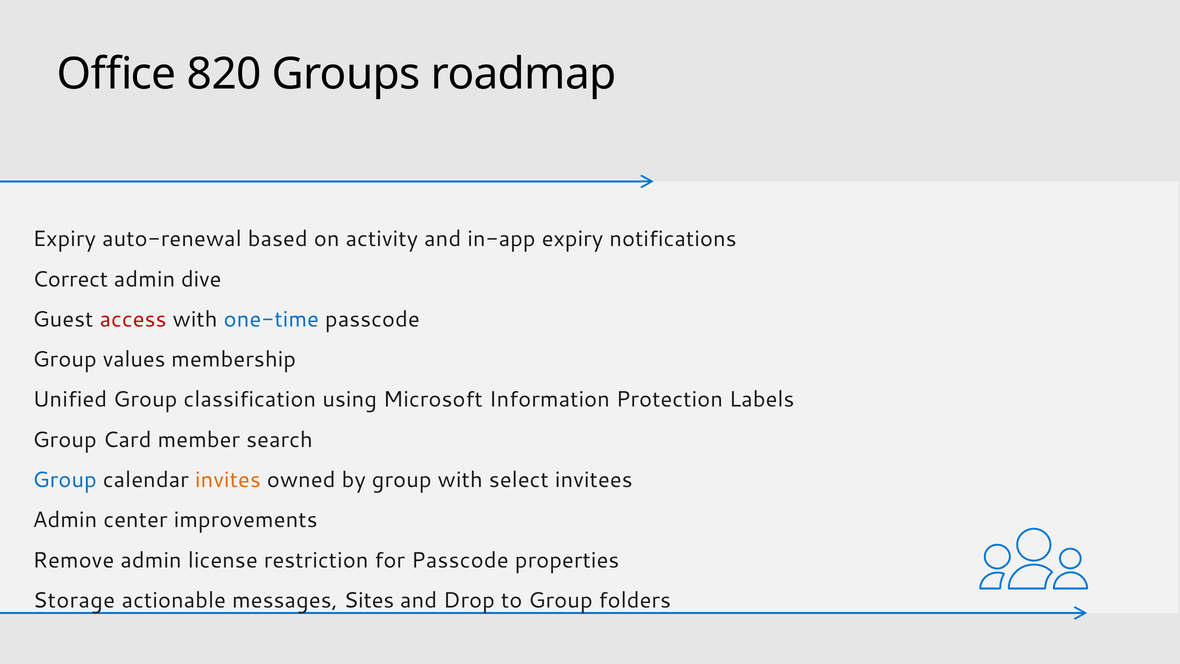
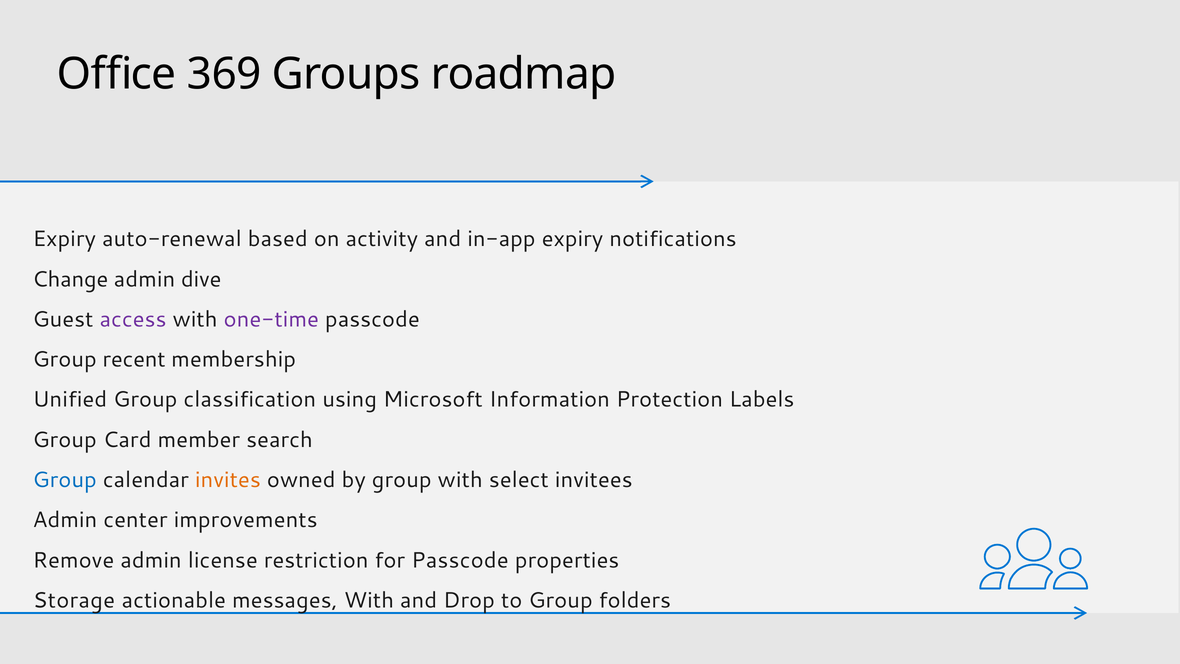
820: 820 -> 369 (224, 74)
Correct: Correct -> Change (70, 279)
access colour: red -> purple (133, 319)
one-time colour: blue -> purple (271, 319)
values: values -> recent (134, 359)
messages Sites: Sites -> With (369, 600)
